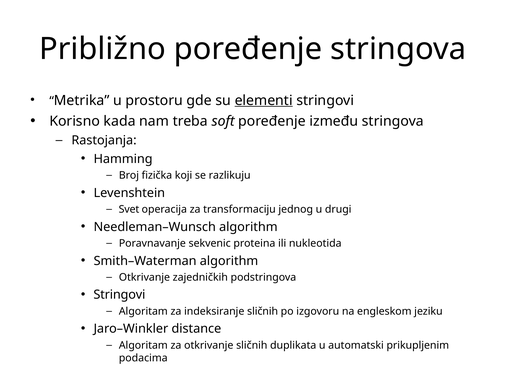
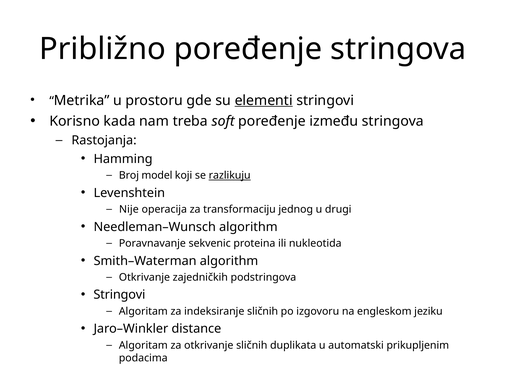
fizička: fizička -> model (157, 176)
razlikuju underline: none -> present (230, 176)
Svet: Svet -> Nije (129, 210)
